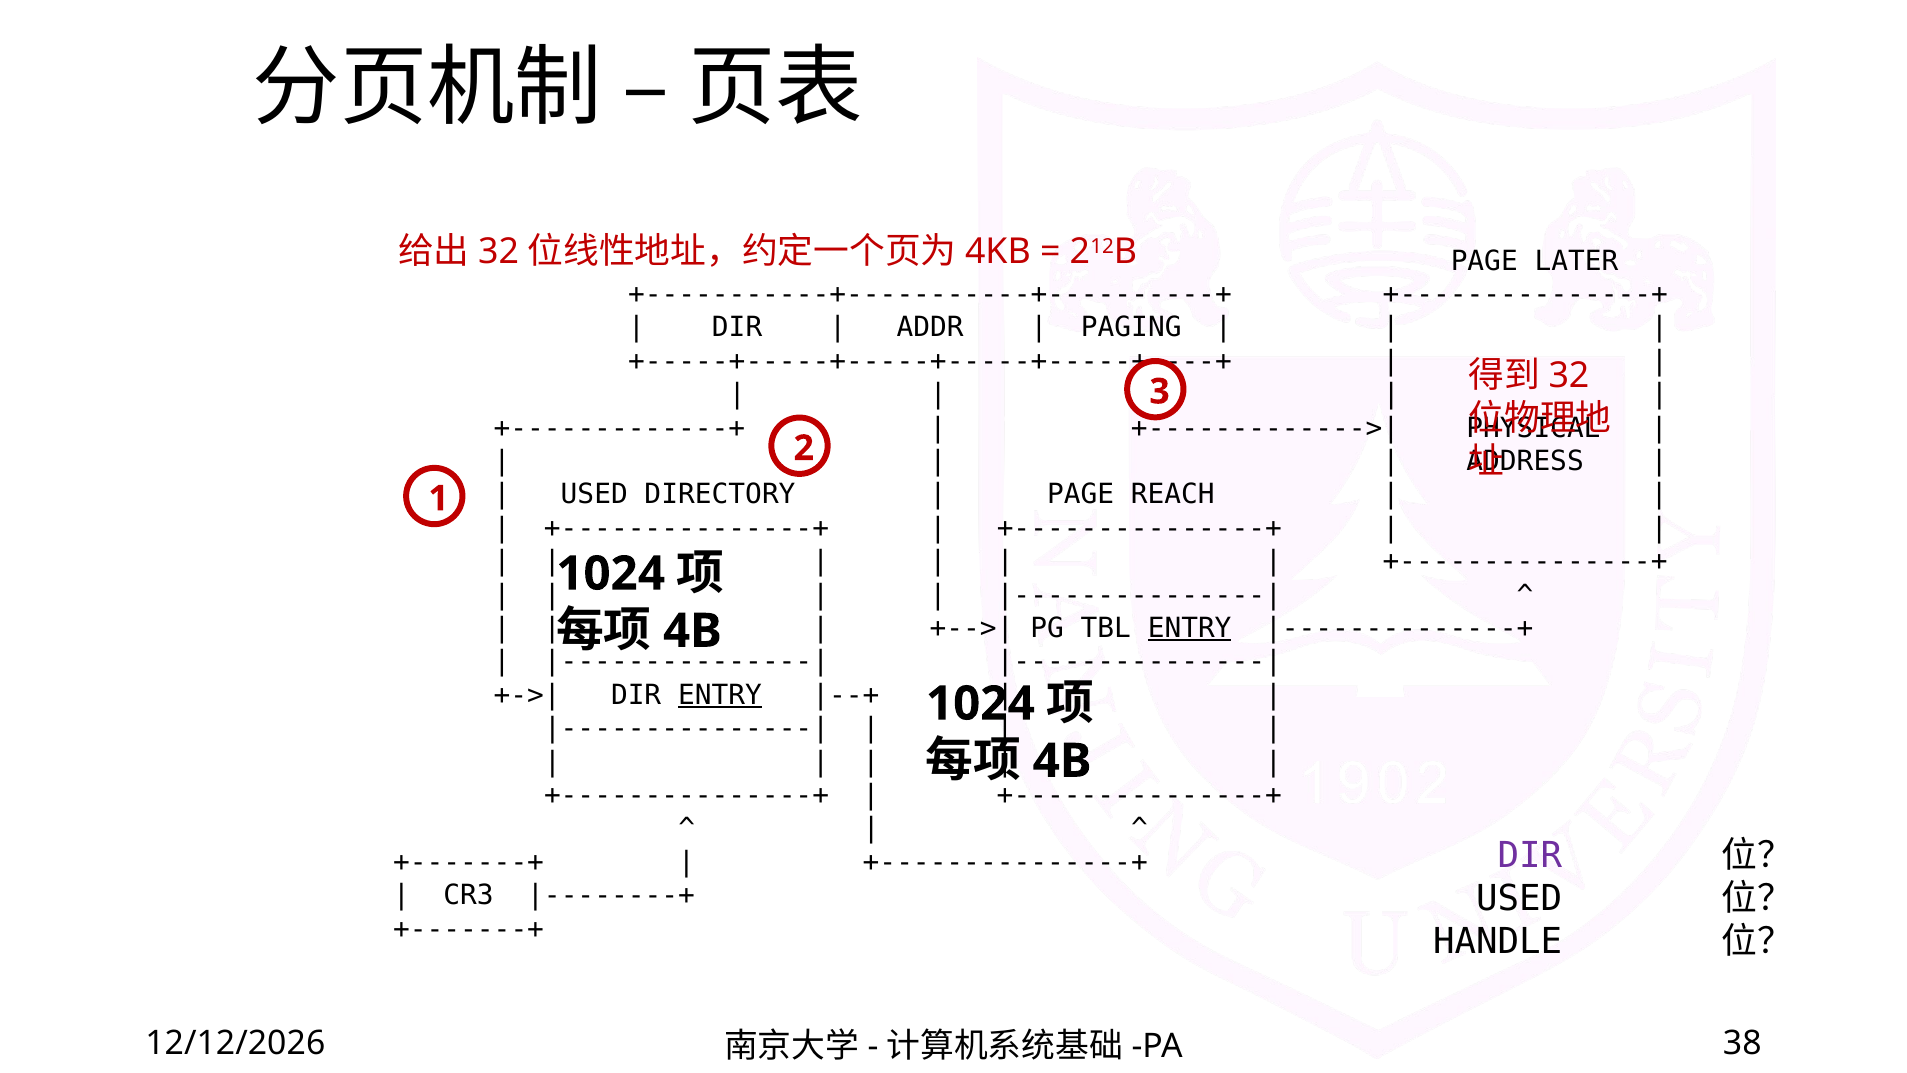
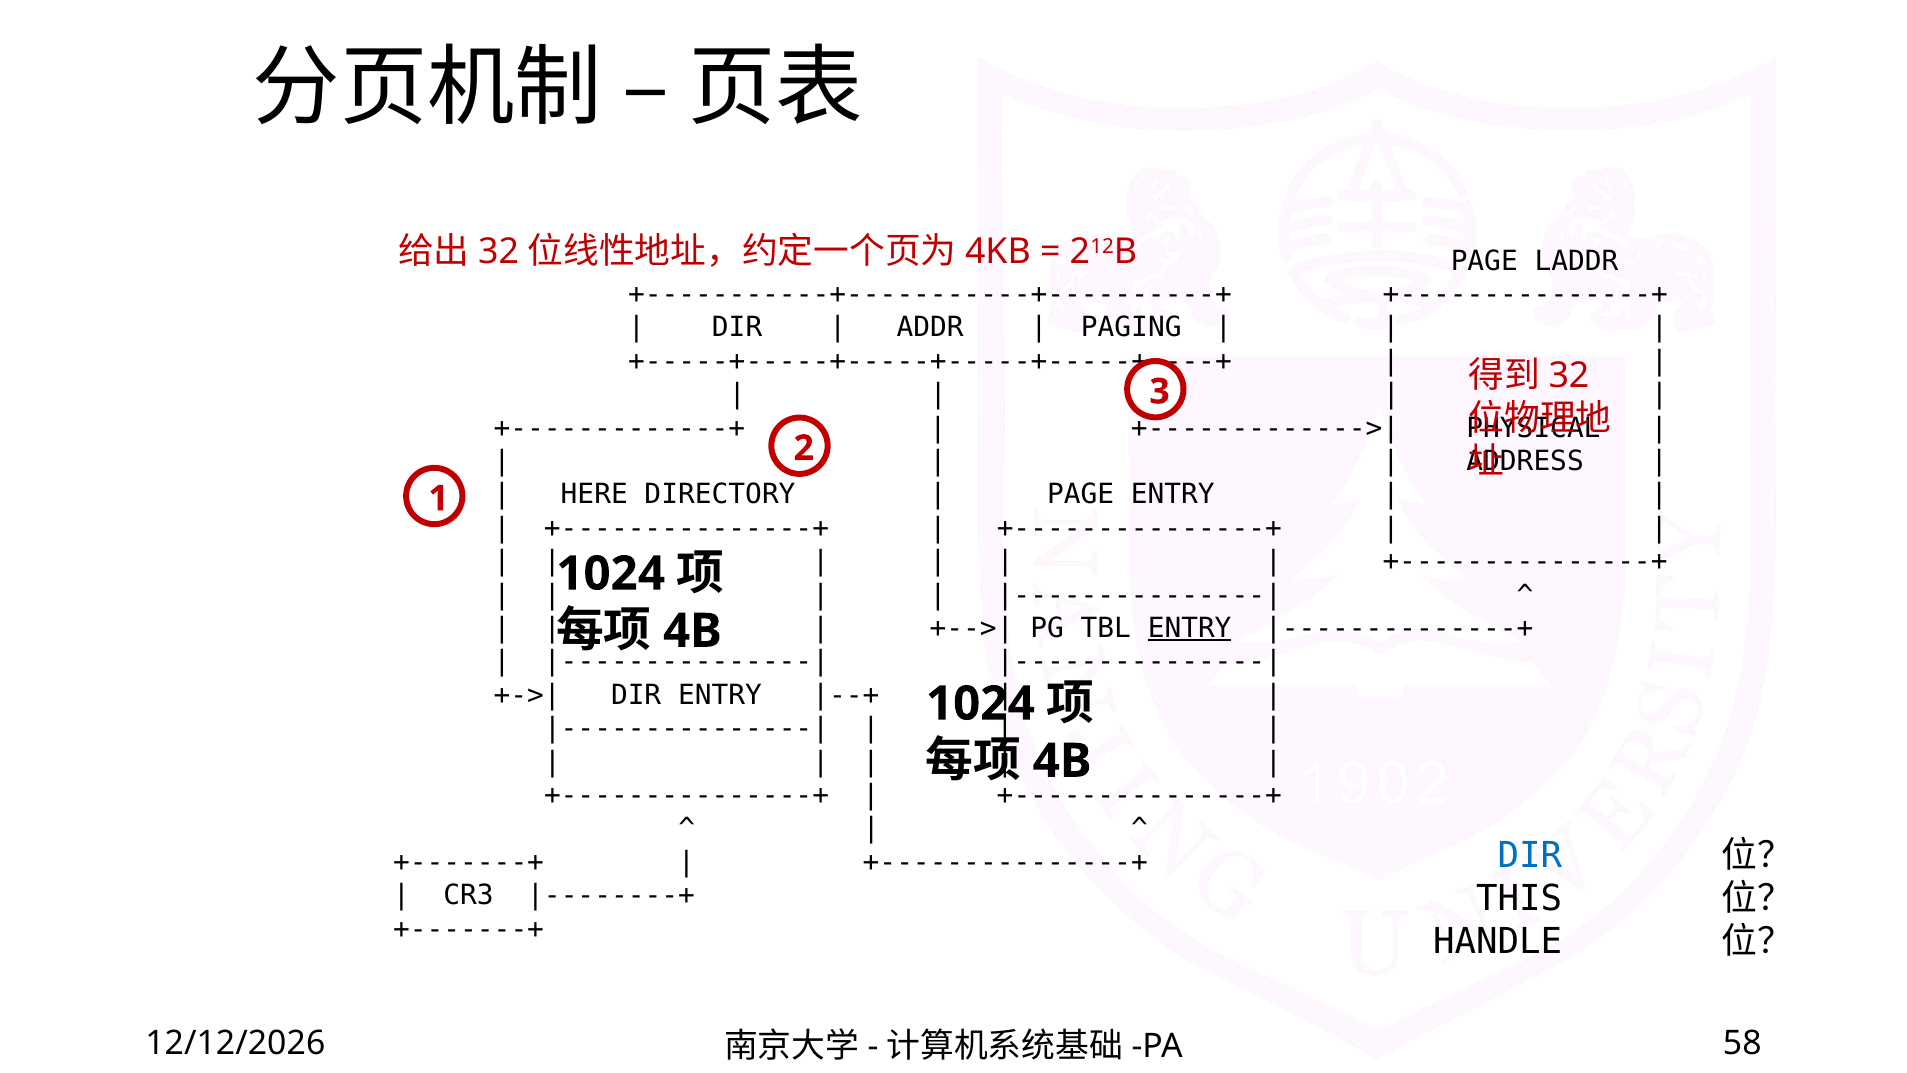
LATER: LATER -> LADDR (1576, 261)
USED: USED -> HERE (594, 495)
PAGE REACH: REACH -> ENTRY (1173, 495)
ENTRY underline: present -> none (720, 695)
DIR colour: purple -> blue (1530, 855)
USED: USED -> THIS (1519, 898)
38: 38 -> 58 (1742, 1043)
